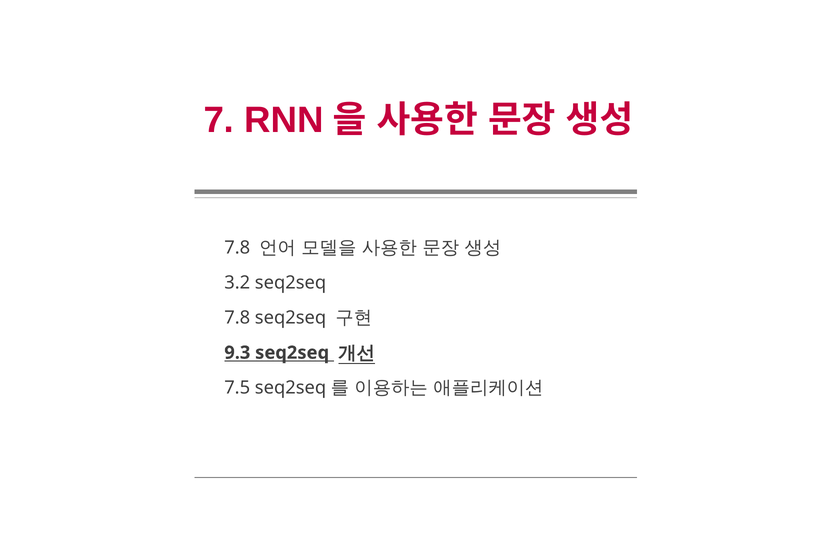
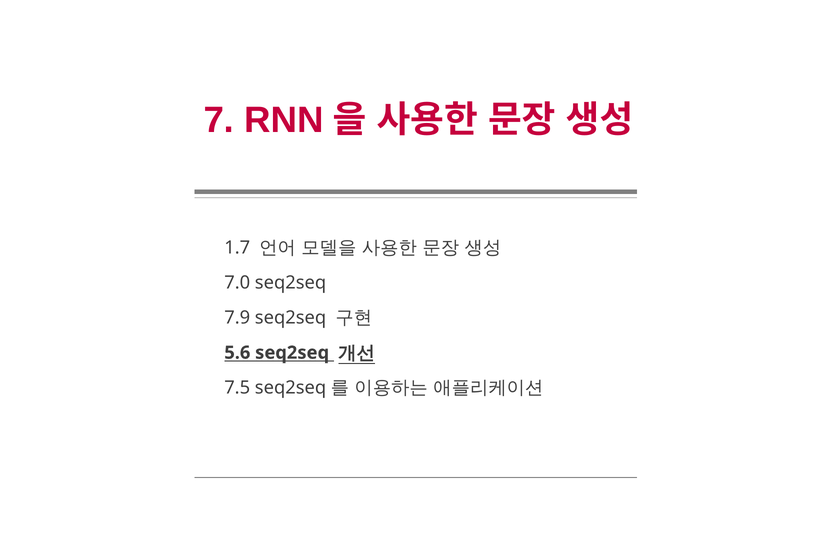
7.8: 7.8 -> 1.7 (237, 248)
3.2: 3.2 -> 7.0 (237, 283)
7.8: 7.8 -> 7.9 (237, 318)
9.3: 9.3 -> 5.6 (237, 353)
